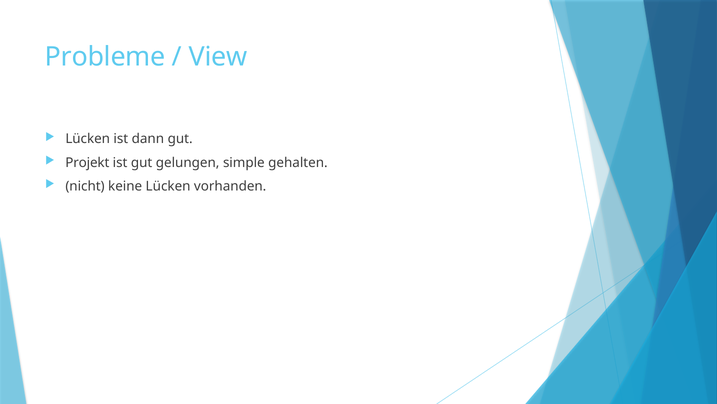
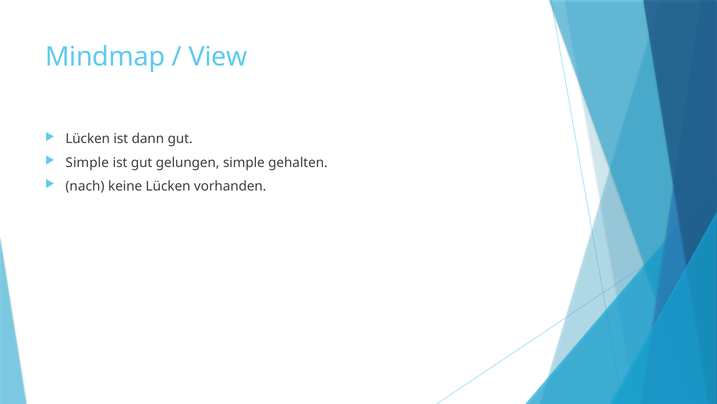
Probleme: Probleme -> Mindmap (105, 57)
Projekt: Projekt -> Simple (87, 162)
nicht: nicht -> nach (85, 186)
